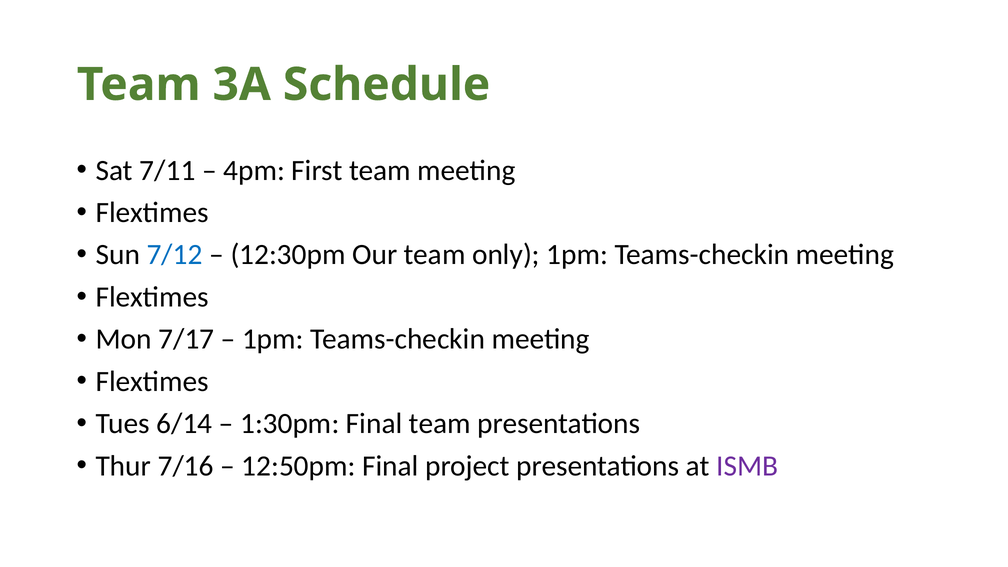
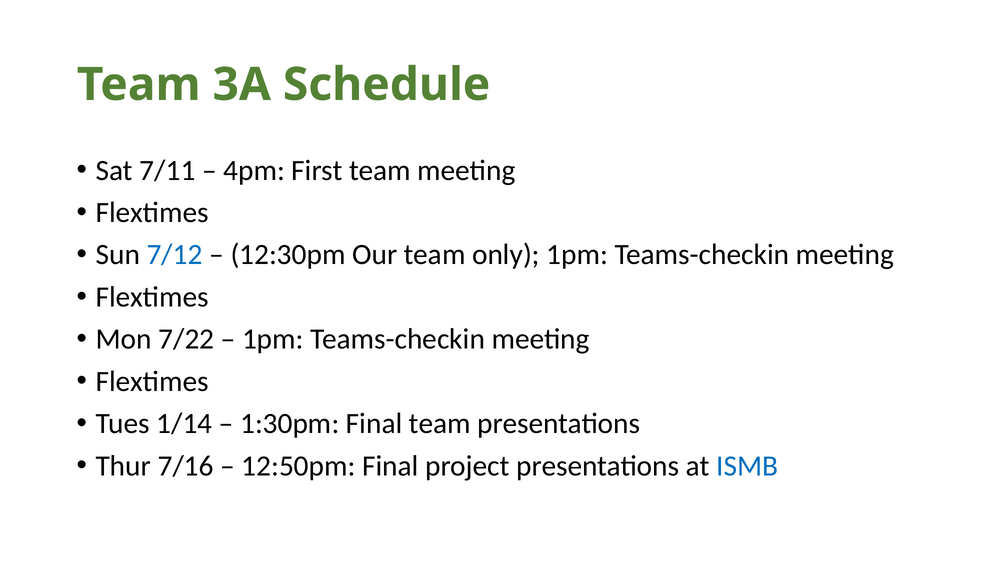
7/17: 7/17 -> 7/22 (186, 339)
6/14: 6/14 -> 1/14 (184, 424)
ISMB colour: purple -> blue (747, 466)
